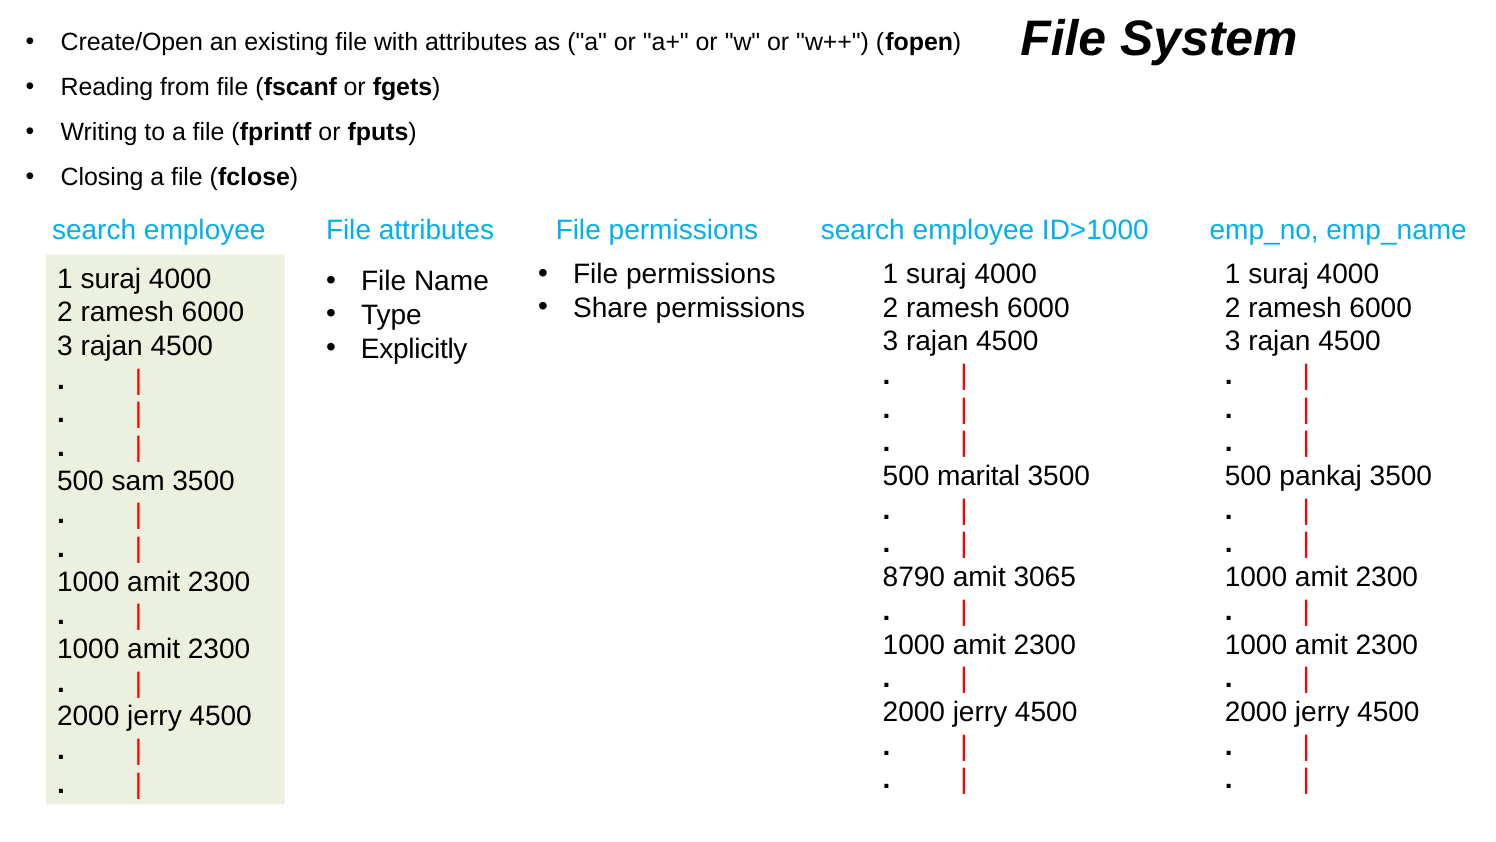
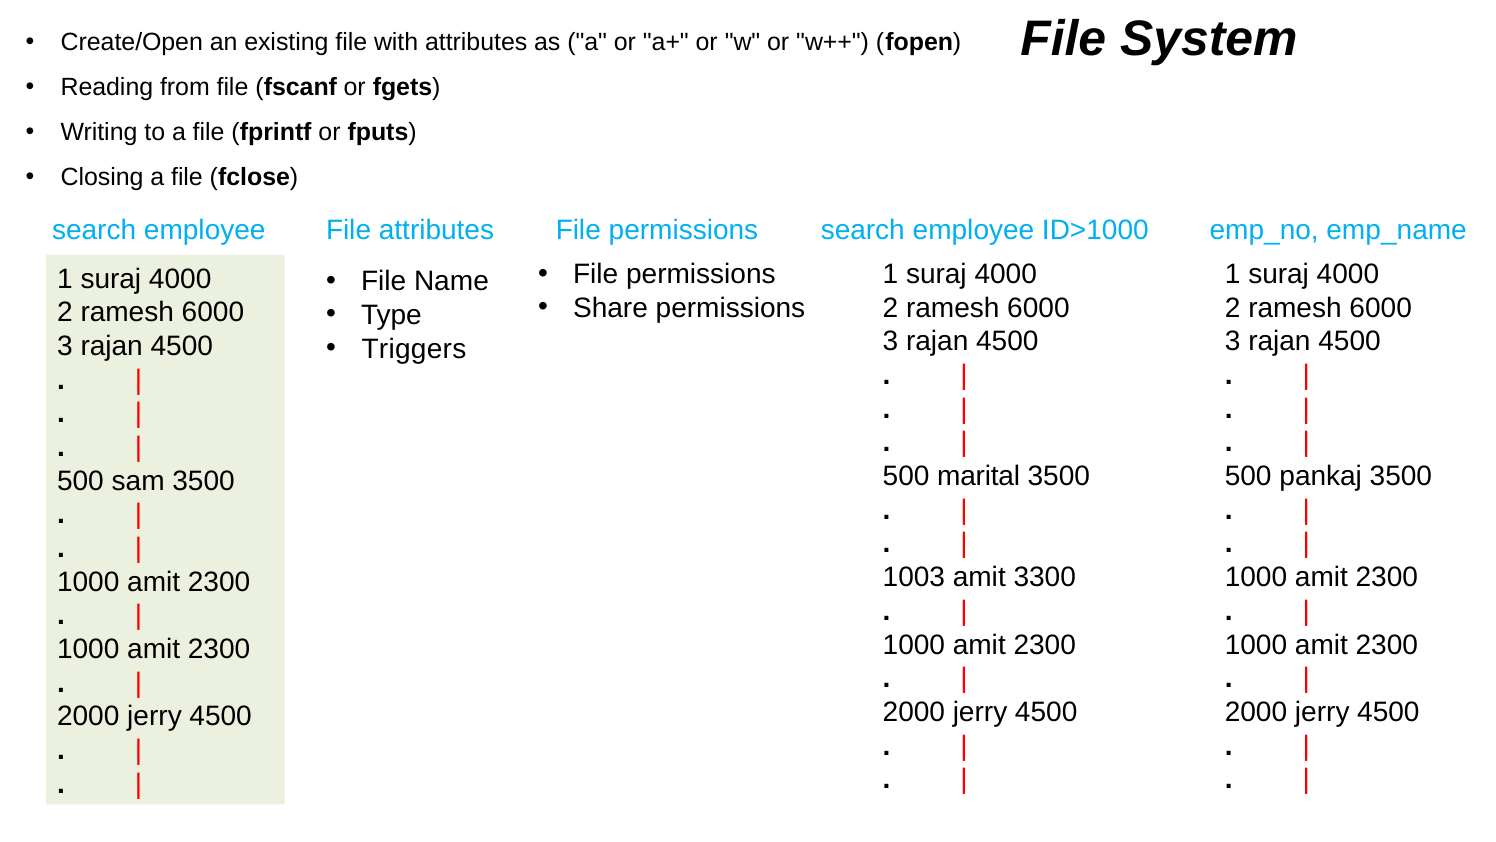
Explicitly: Explicitly -> Triggers (414, 349)
8790: 8790 -> 1003 (914, 577)
3065: 3065 -> 3300 (1045, 577)
